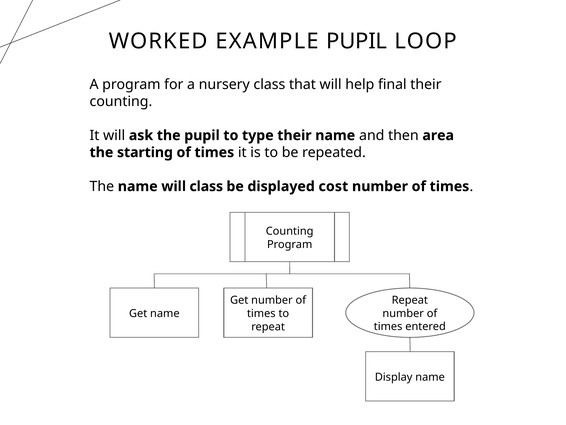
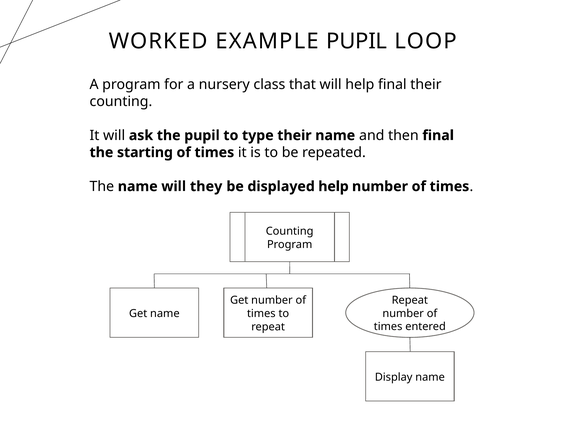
then area: area -> final (438, 135)
will class: class -> they (206, 186)
displayed cost: cost -> help (333, 186)
